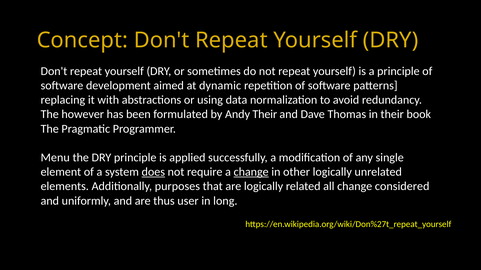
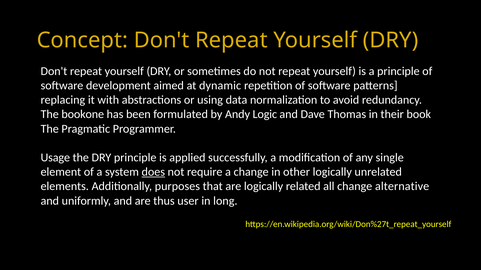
however: however -> bookone (83, 115)
Andy Their: Their -> Logic (265, 115)
Menu: Menu -> Usage (55, 158)
change underline: present -> none (251, 172)
considered: considered -> alternative (402, 187)
